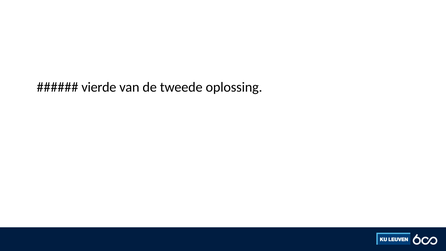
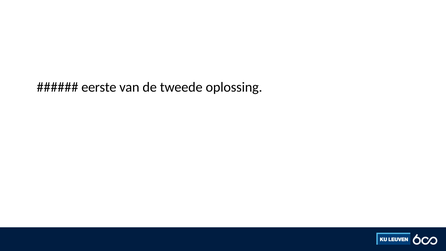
vierde: vierde -> eerste (99, 87)
